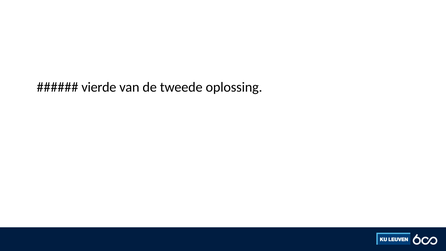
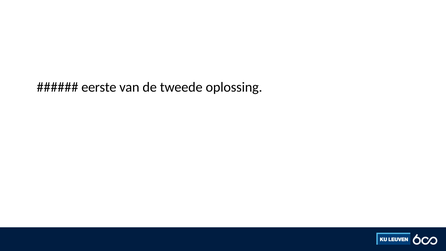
vierde: vierde -> eerste (99, 87)
